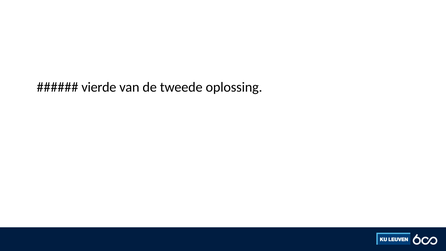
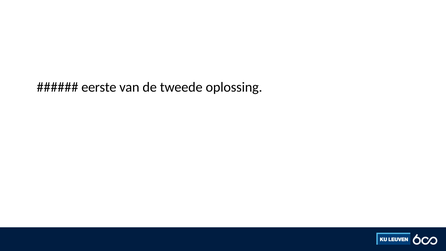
vierde: vierde -> eerste (99, 87)
